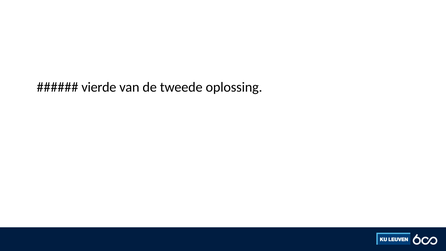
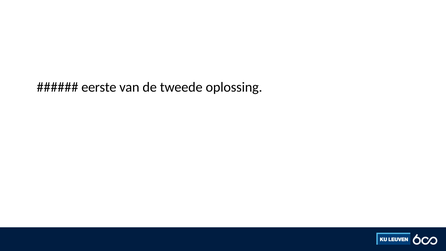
vierde: vierde -> eerste (99, 87)
